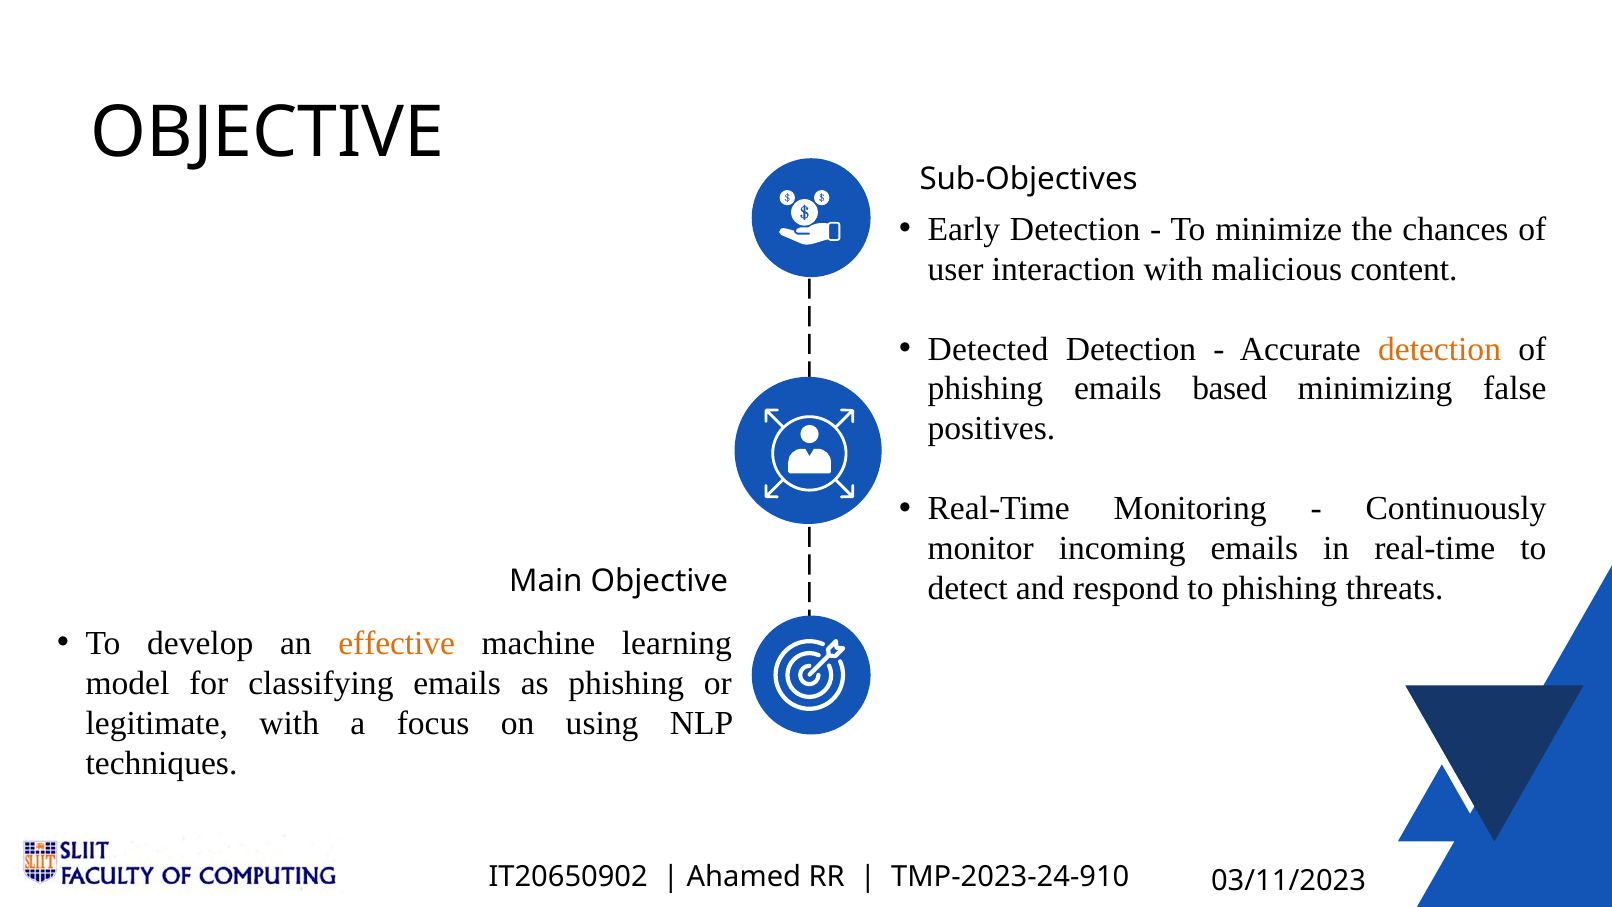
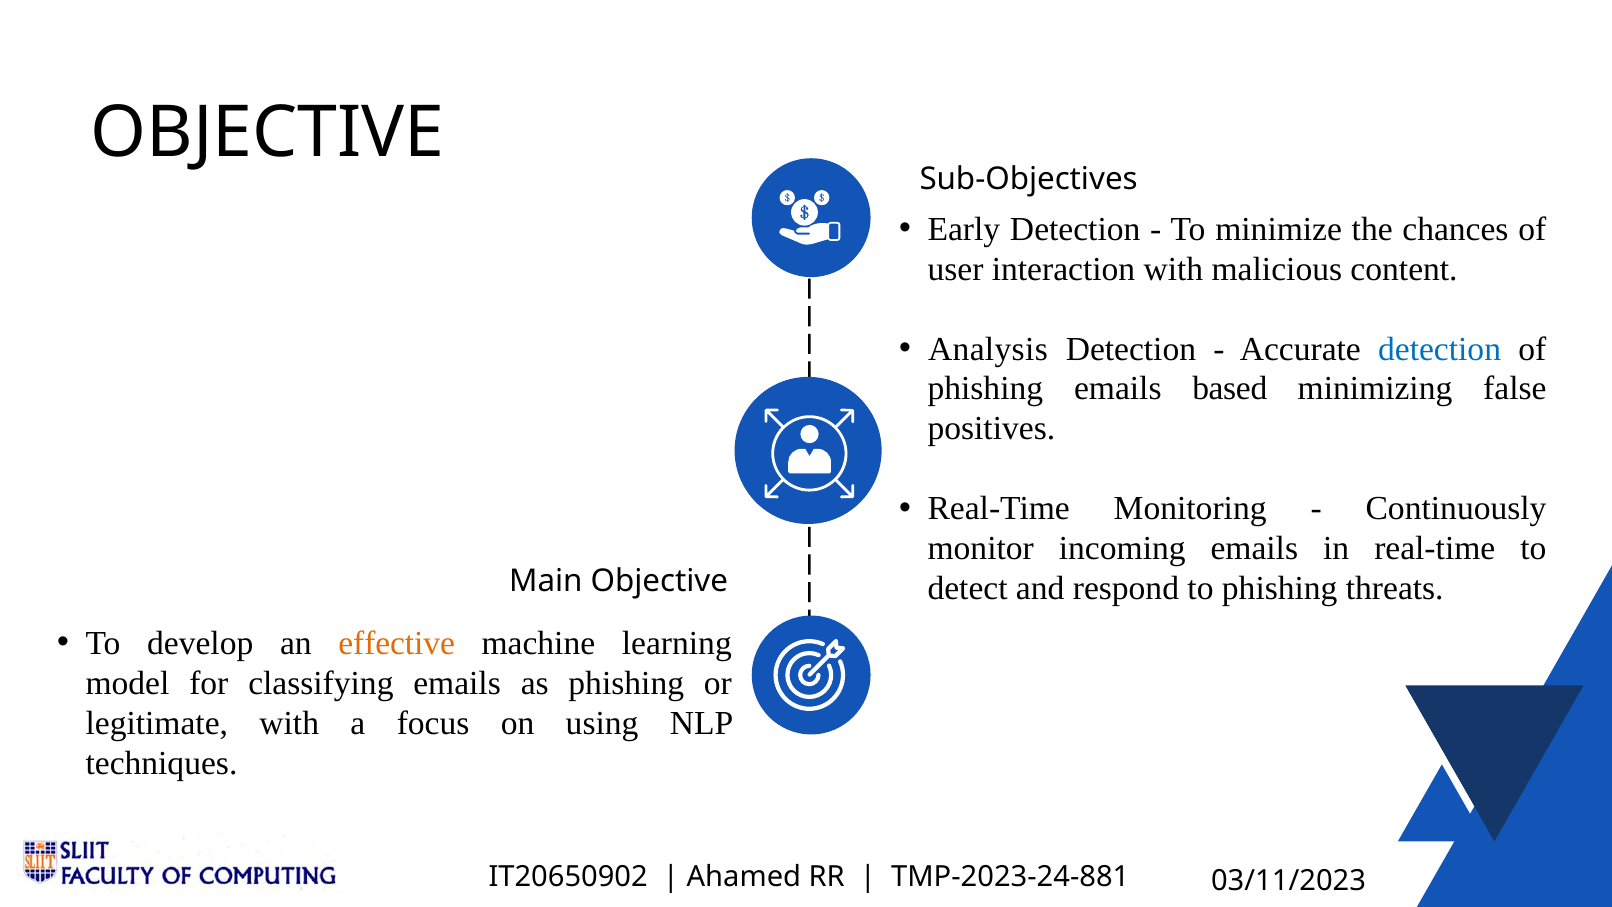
Detected: Detected -> Analysis (988, 349)
detection colour: orange -> blue (1440, 349)
TMP-2023-24-910: TMP-2023-24-910 -> TMP-2023-24-881 (1010, 876)
